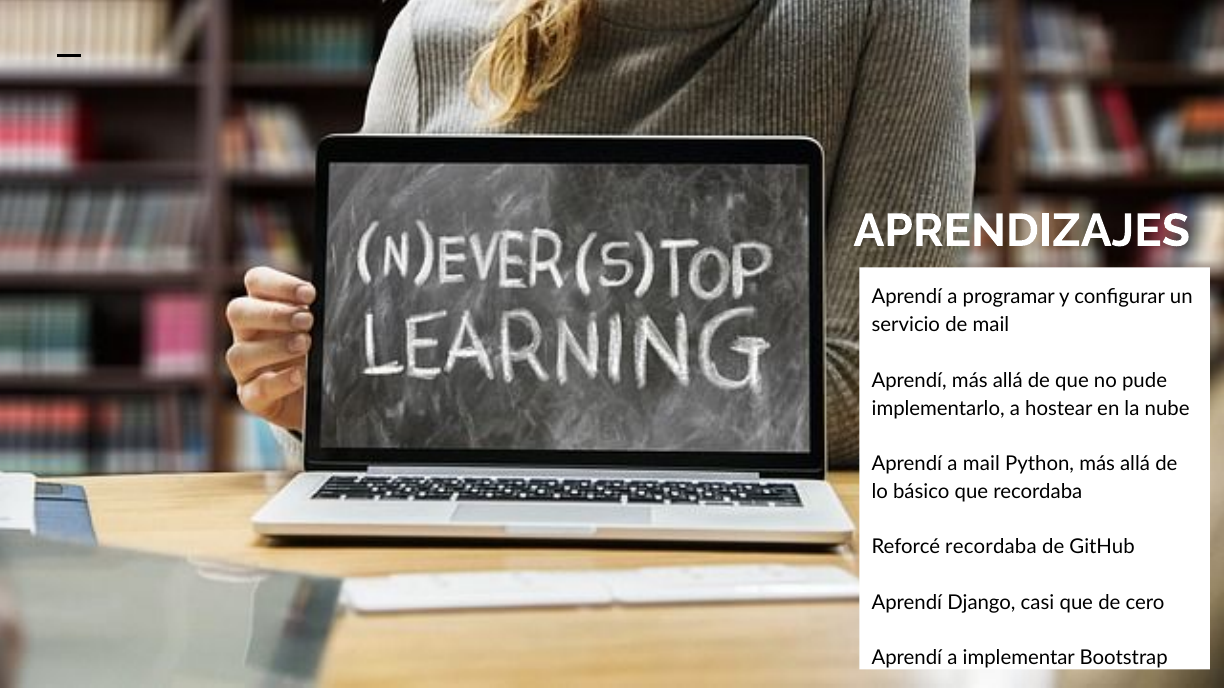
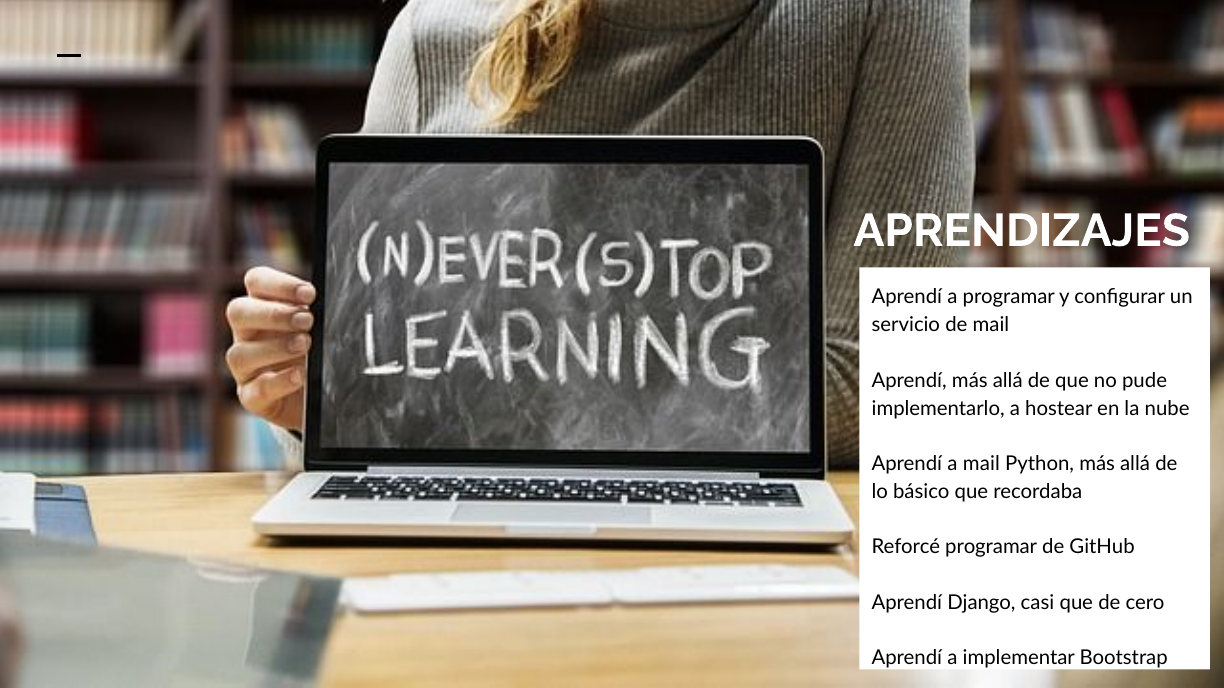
Reforcé recordaba: recordaba -> programar (991, 548)
